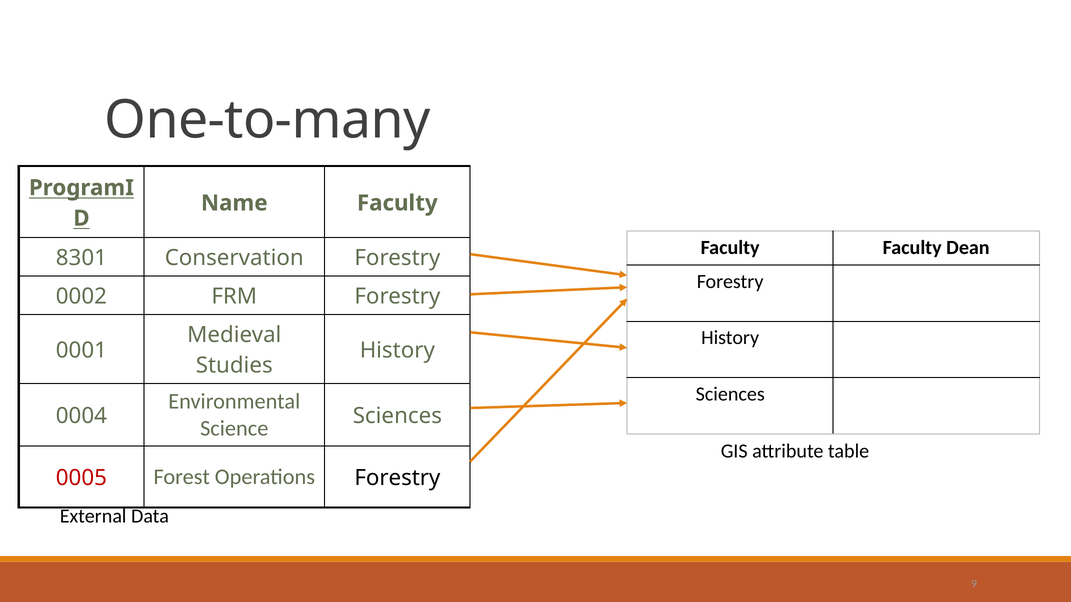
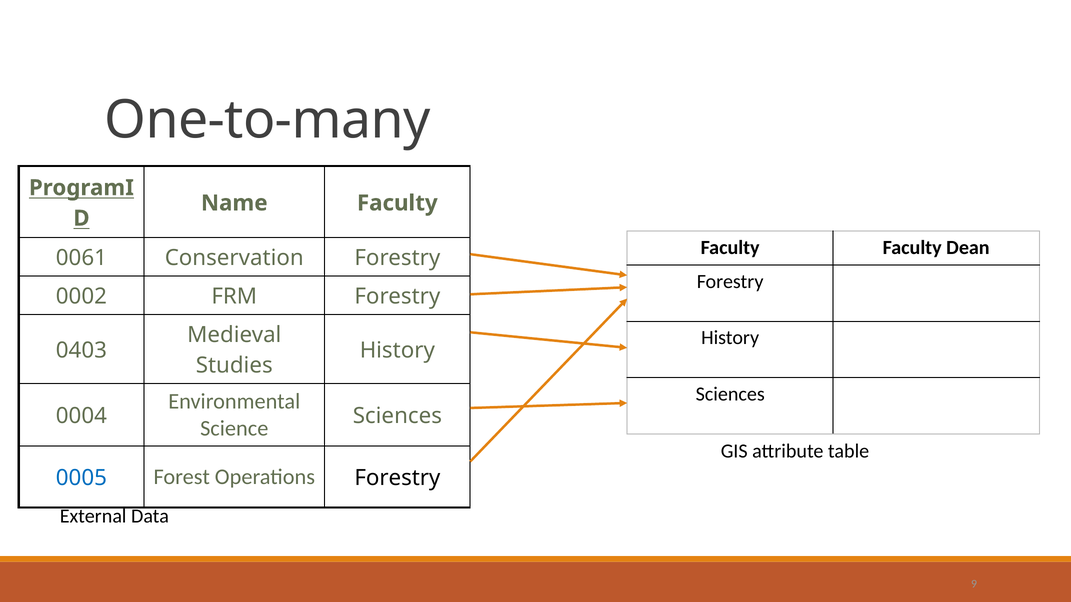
8301: 8301 -> 0061 (81, 258)
0001: 0001 -> 0403 (81, 351)
0005 colour: red -> blue (81, 478)
